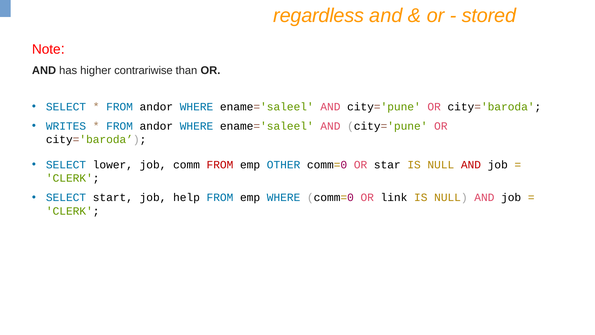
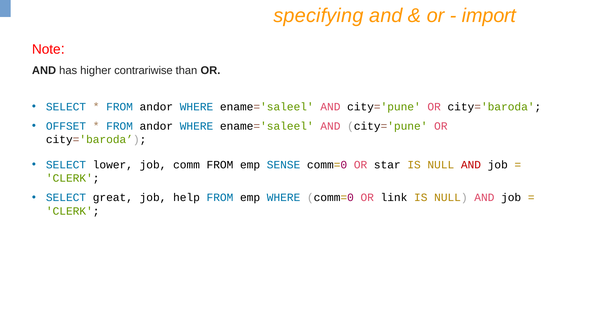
regardless: regardless -> specifying (318, 15)
stored: stored -> import (489, 15)
WRITES: WRITES -> OFFSET (66, 126)
FROM colour: red -> black (220, 165)
OTHER: OTHER -> SENSE (284, 165)
start: start -> great (113, 197)
